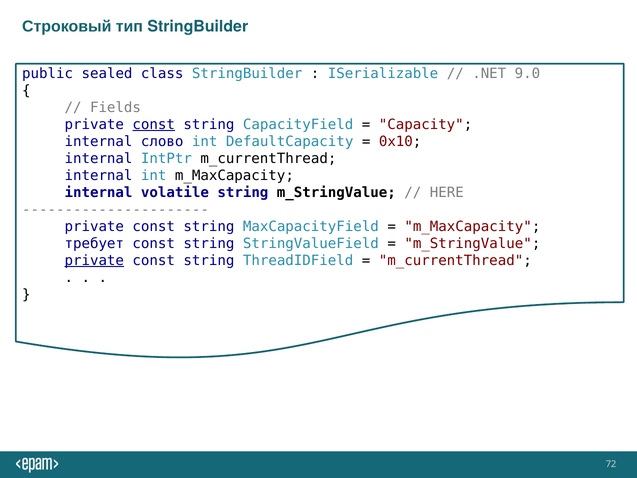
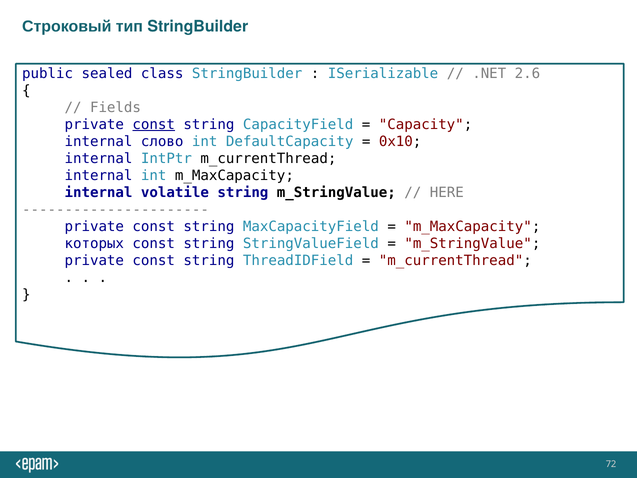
9.0: 9.0 -> 2.6 (527, 74)
требует: требует -> которых (94, 243)
private underline: present -> none (94, 260)
